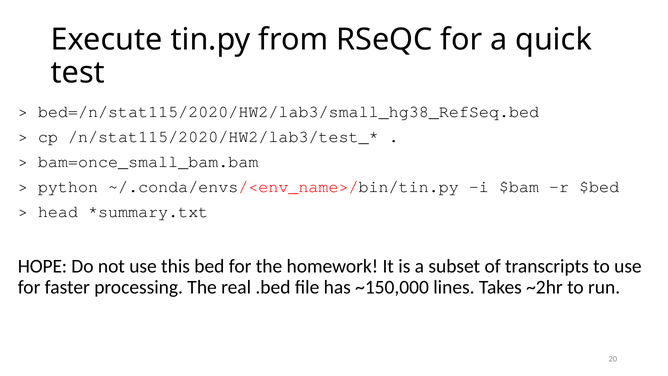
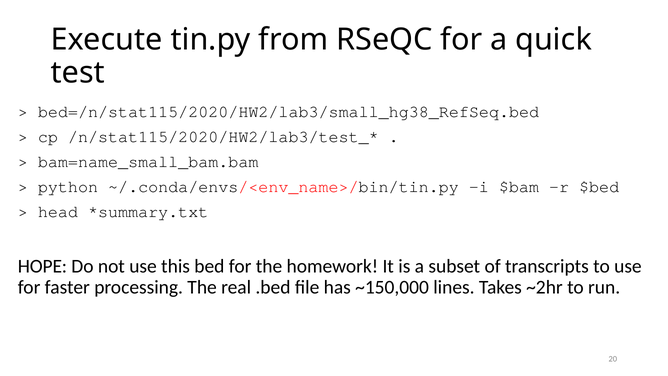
bam=once_small_bam.bam: bam=once_small_bam.bam -> bam=name_small_bam.bam (148, 161)
